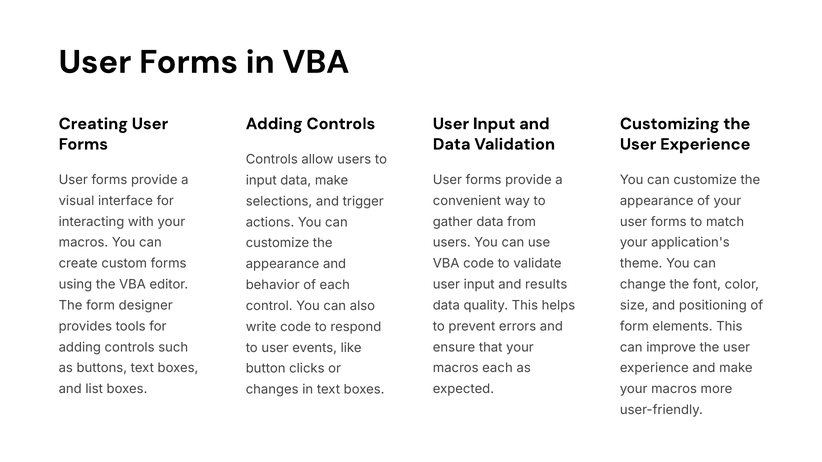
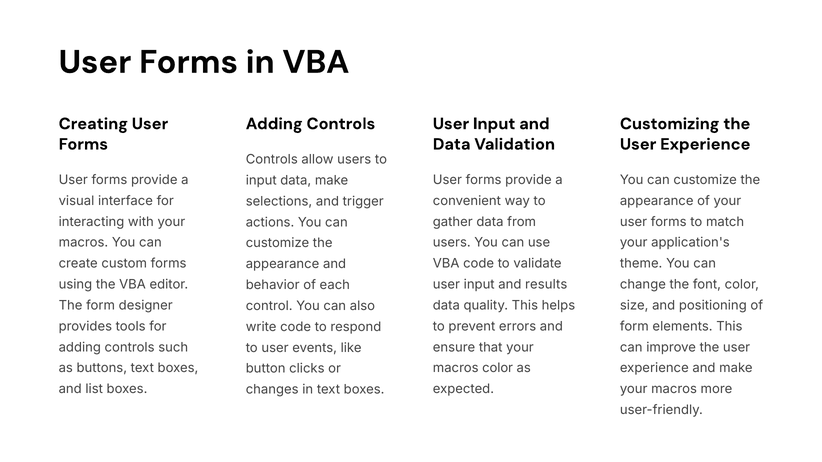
macros each: each -> color (498, 368)
